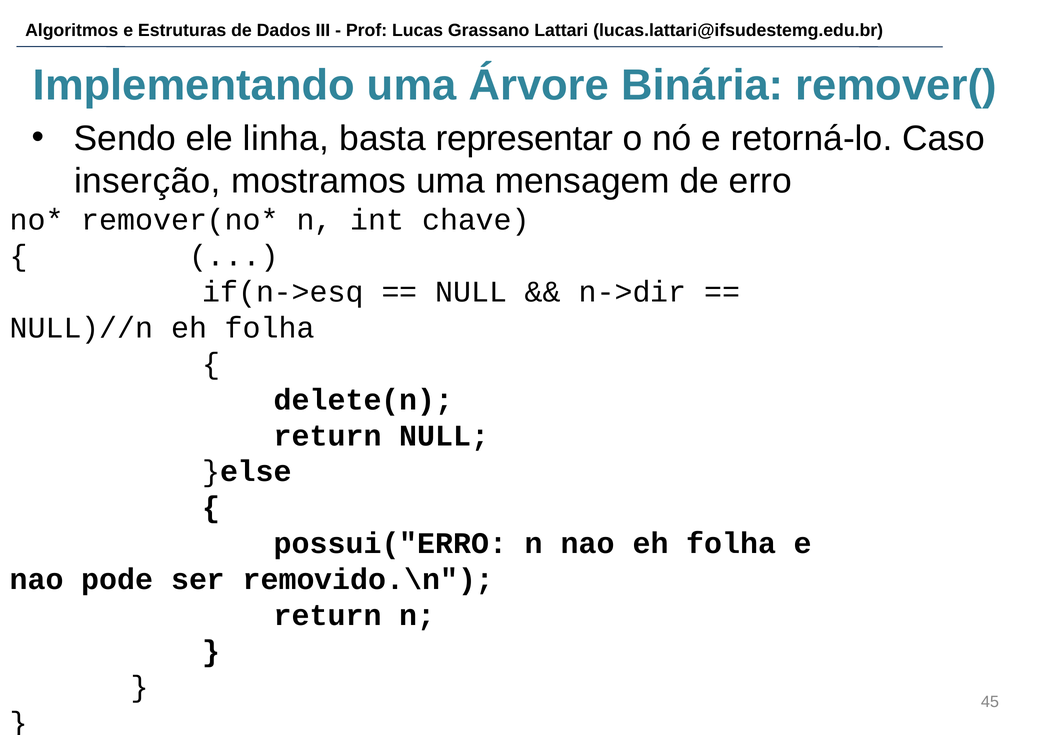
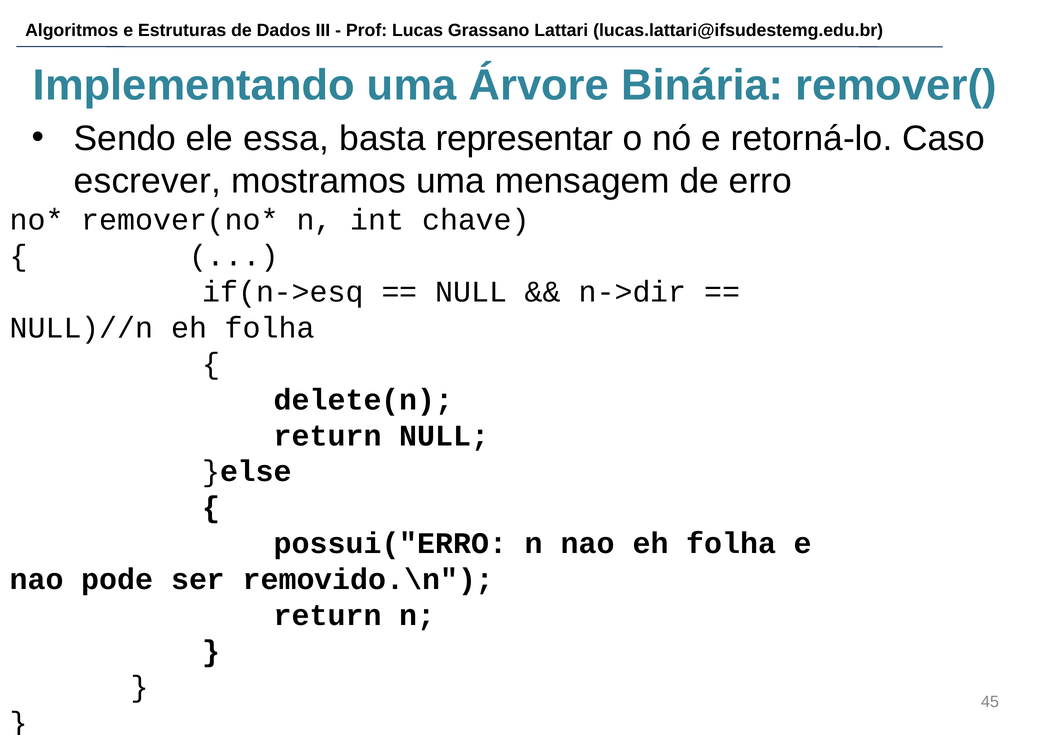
linha: linha -> essa (286, 139)
inserção: inserção -> escrever (147, 181)
